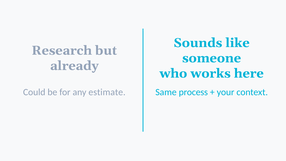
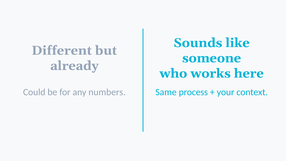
Research: Research -> Different (62, 50)
estimate: estimate -> numbers (107, 92)
